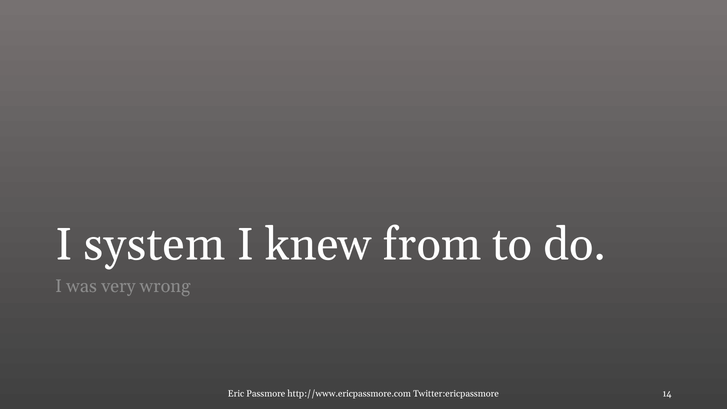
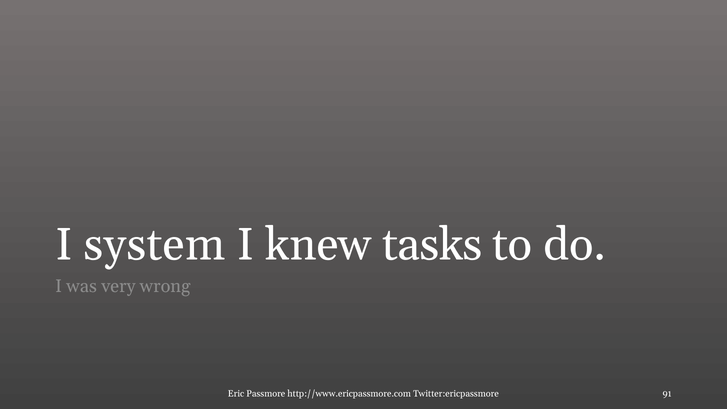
from: from -> tasks (432, 244)
14: 14 -> 91 (667, 394)
